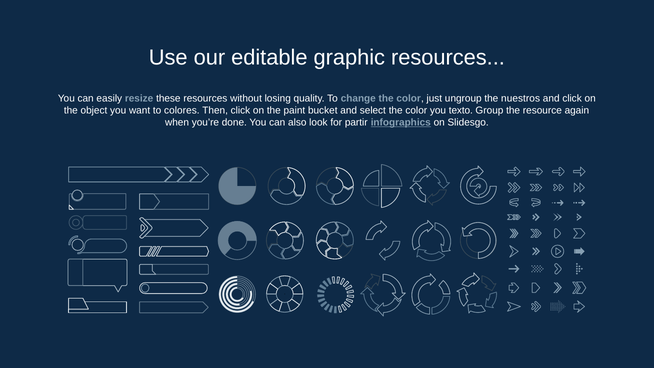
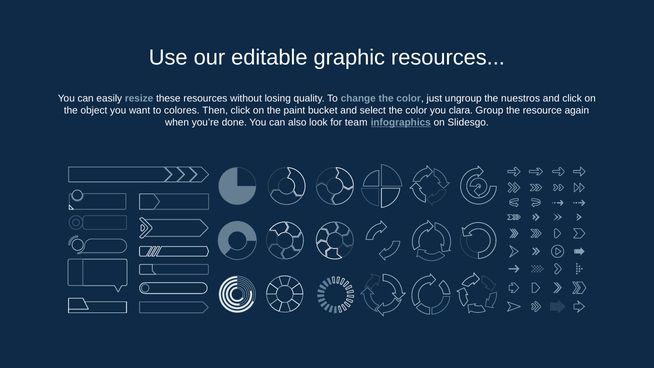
texto: texto -> clara (461, 110)
partir: partir -> team (356, 122)
